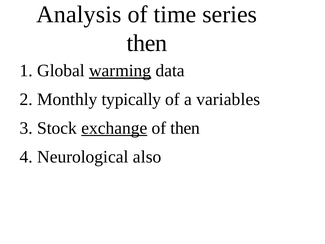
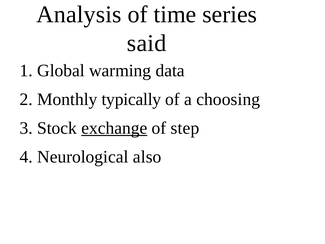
then: then -> said (147, 43)
warming underline: present -> none (120, 71)
variables: variables -> choosing (228, 99)
of then: then -> step (185, 128)
